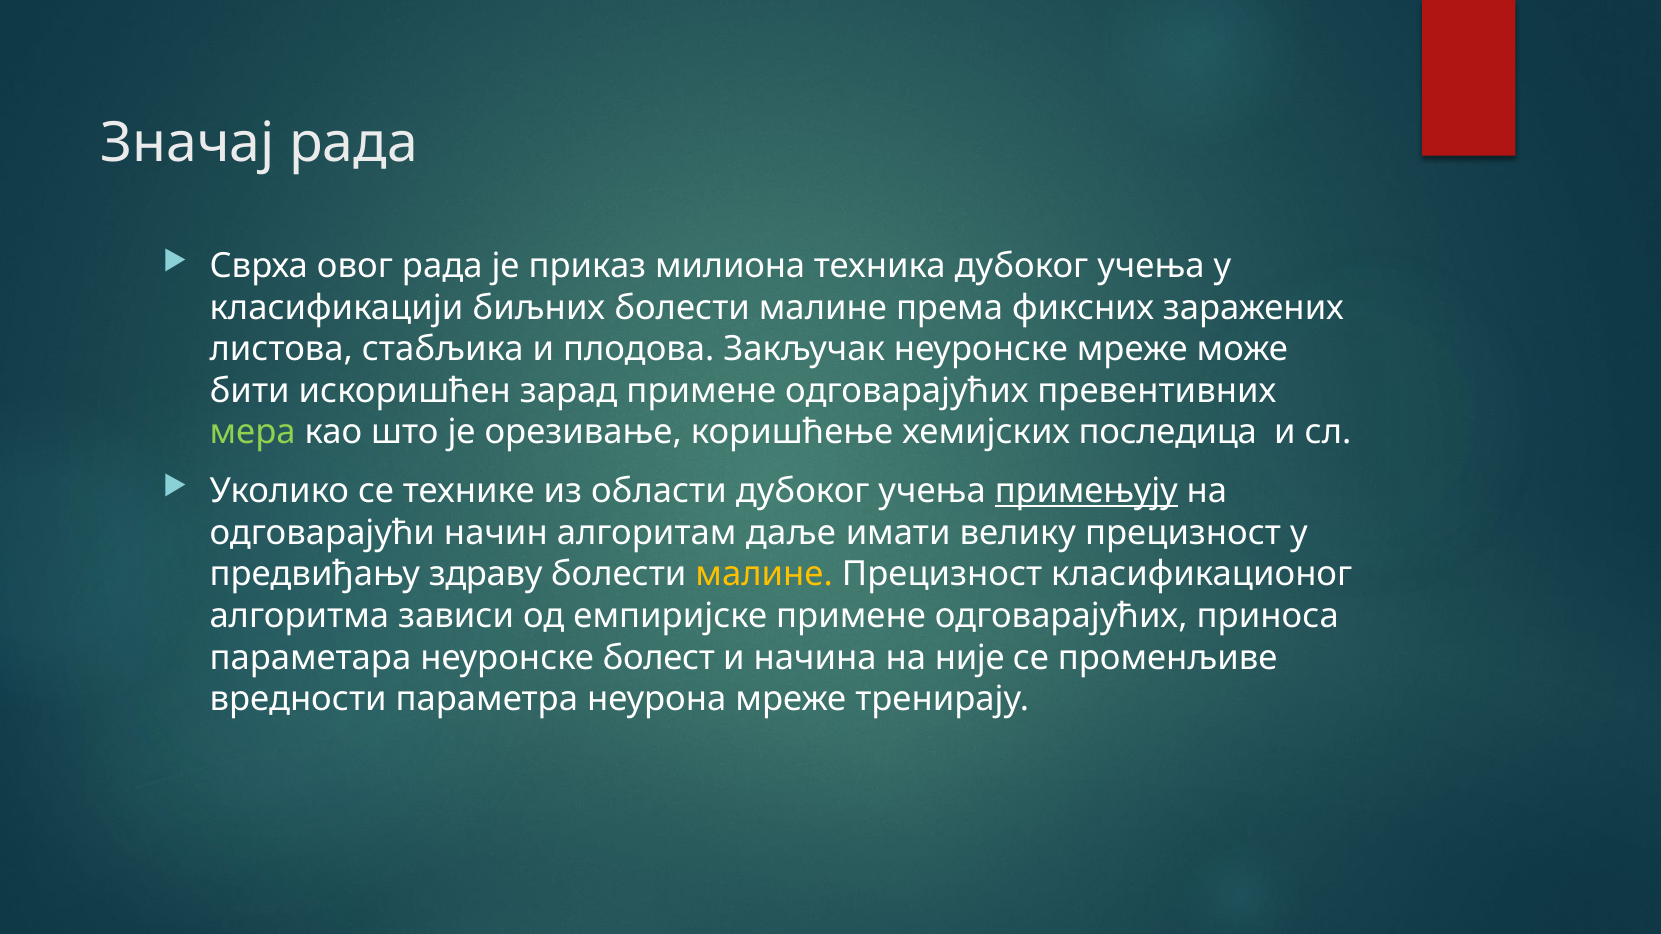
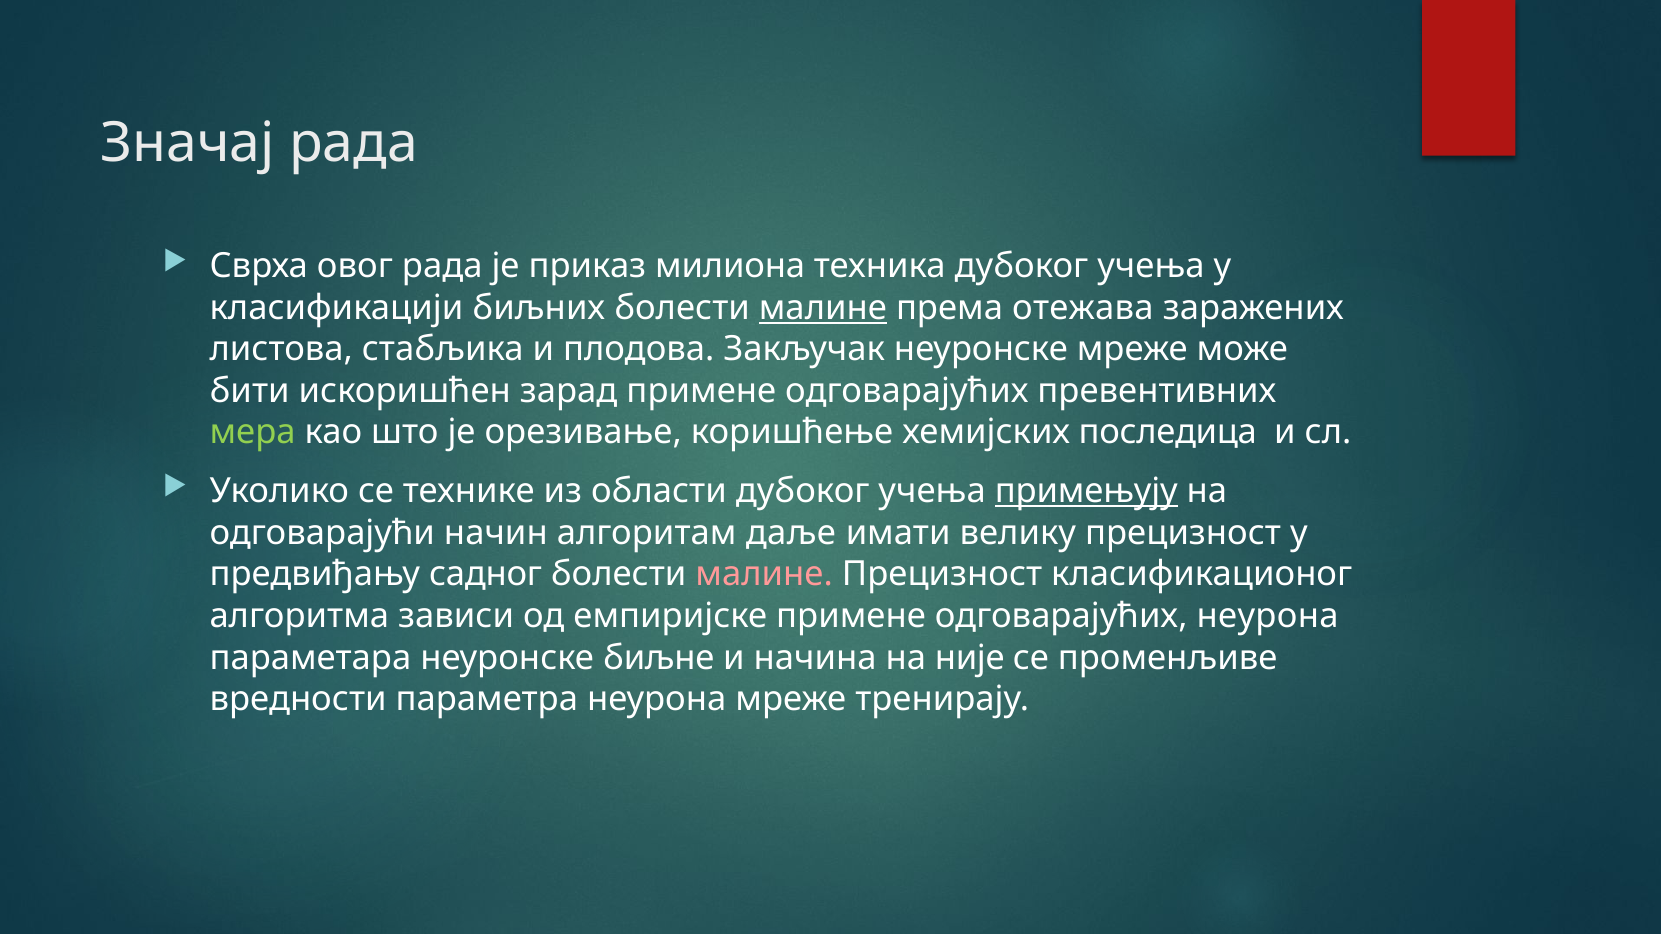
малине underline: none -> present (823, 308)
фиксних: фиксних -> отежава (1083, 308)
здраву: здраву -> садног (486, 575)
малине colour: yellow -> pink (764, 575)
одговарајућих приноса: приноса -> неурона (1268, 616)
болест: болест -> биљне (659, 658)
